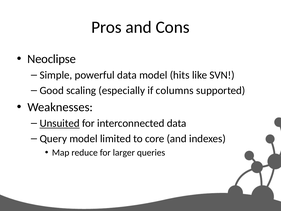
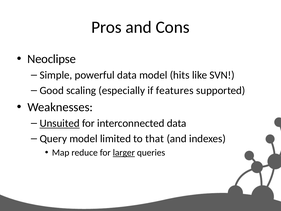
columns: columns -> features (175, 90)
core: core -> that (155, 139)
larger underline: none -> present (124, 152)
